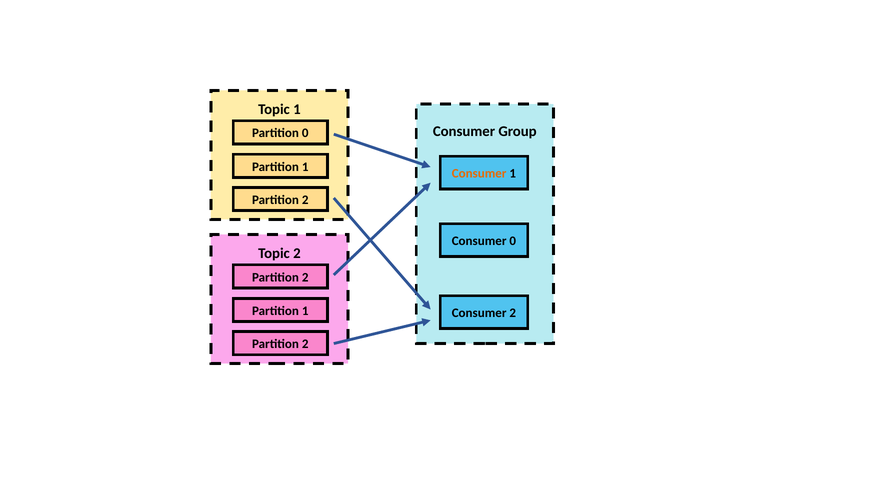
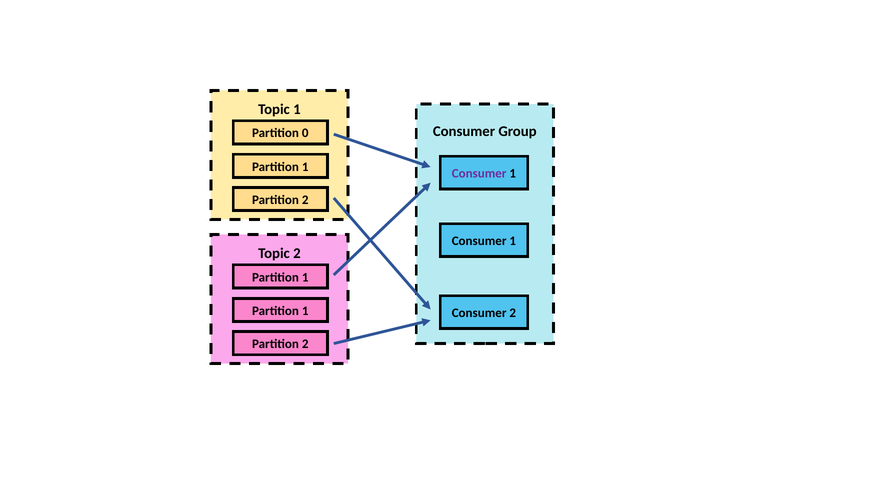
Consumer colour: orange -> purple (479, 174)
0: 0 -> 1 (513, 241)
2: 2 -> 1 (305, 277)
